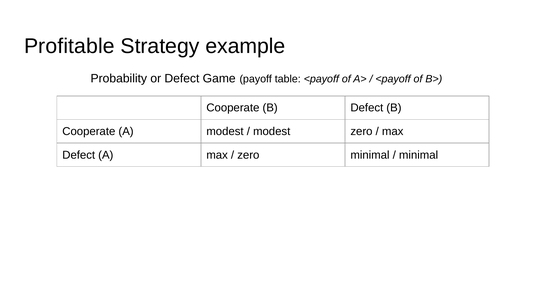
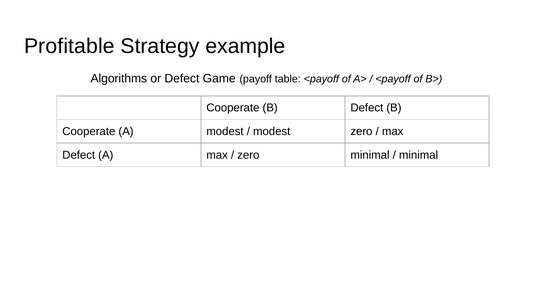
Probability: Probability -> Algorithms (119, 78)
